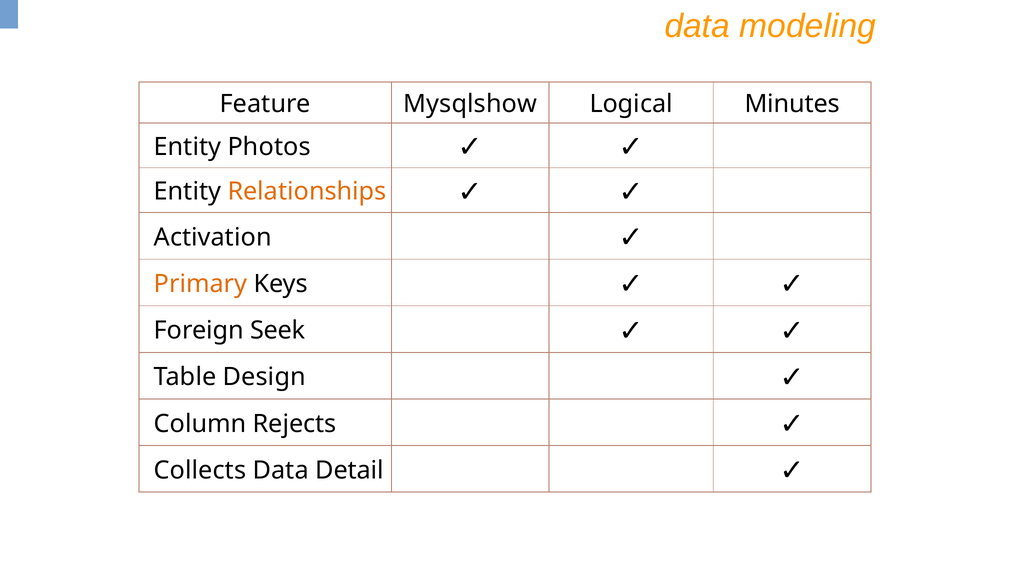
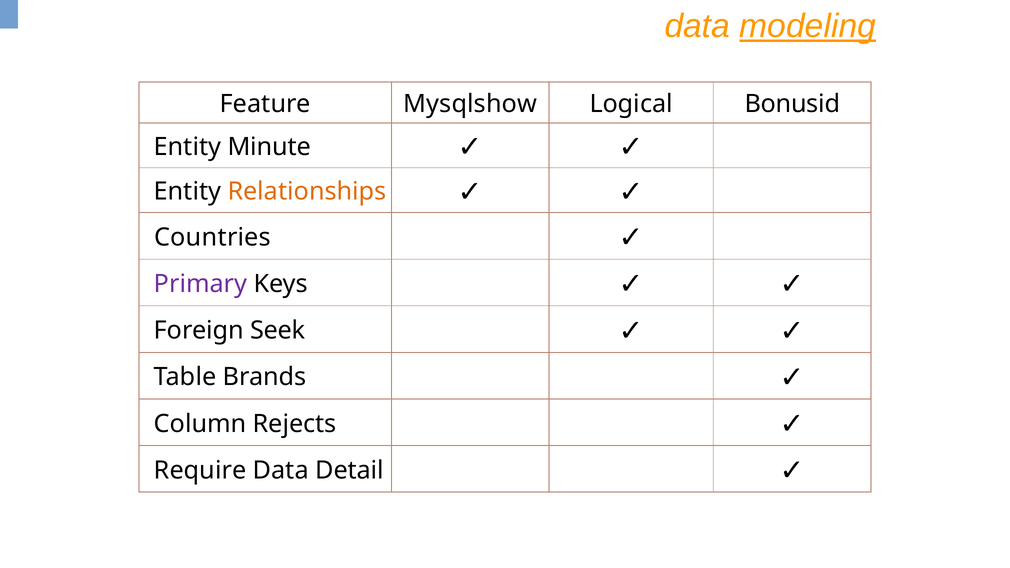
modeling underline: none -> present (808, 26)
Minutes: Minutes -> Bonusid (792, 104)
Photos: Photos -> Minute (269, 147)
Activation: Activation -> Countries (213, 237)
Primary colour: orange -> purple (200, 284)
Design: Design -> Brands (264, 377)
Collects: Collects -> Require (200, 470)
